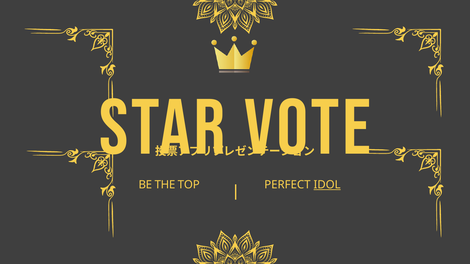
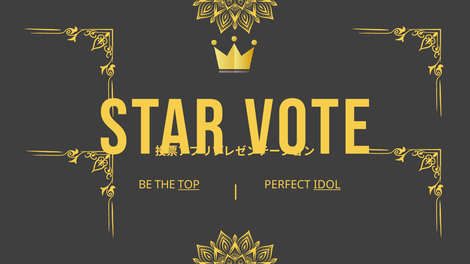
TOP underline: none -> present (189, 185)
